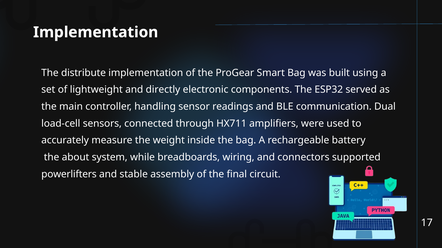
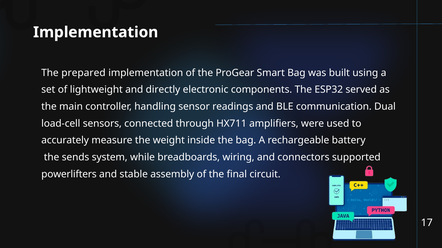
distribute: distribute -> prepared (83, 73)
about: about -> sends (76, 158)
